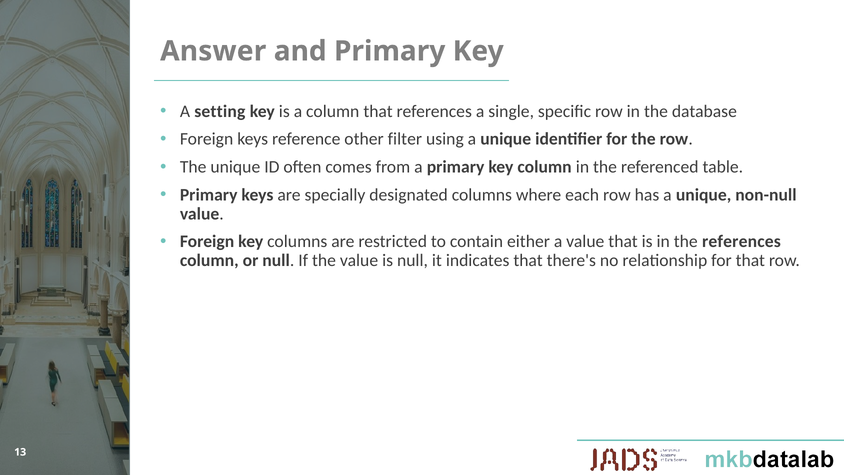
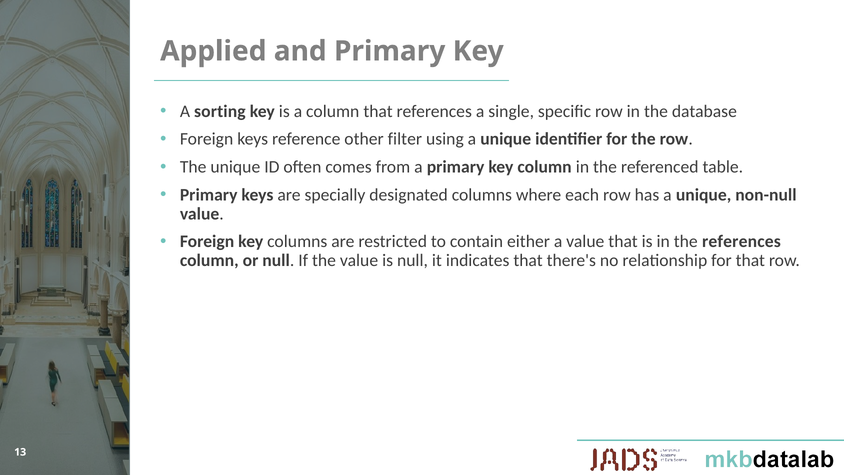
Answer: Answer -> Applied (213, 51)
setting: setting -> sorting (220, 111)
